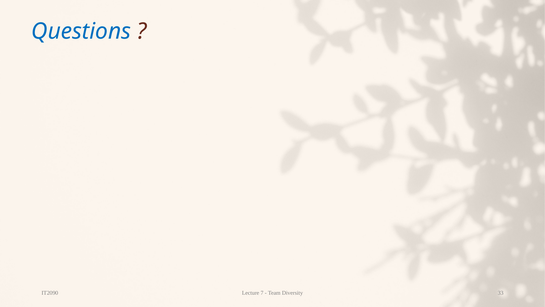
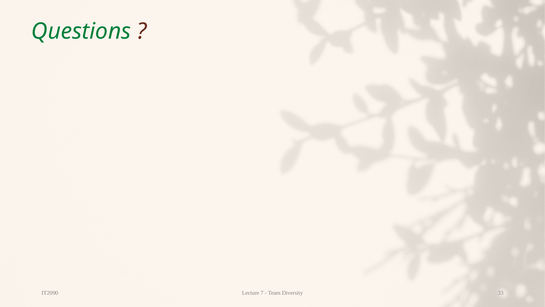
Questions colour: blue -> green (81, 31)
